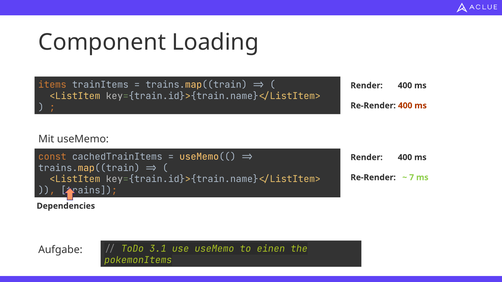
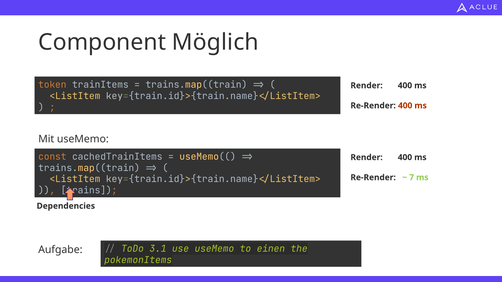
Loading: Loading -> Möglich (215, 42)
items: items -> token (52, 85)
